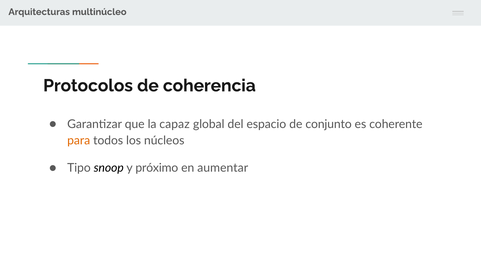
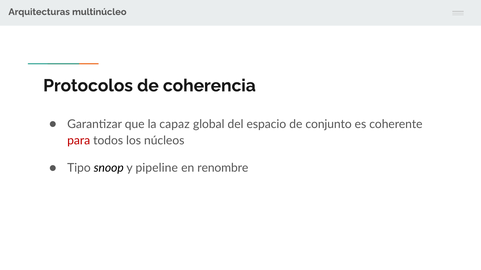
para colour: orange -> red (79, 141)
próximo: próximo -> pipeline (157, 168)
aumentar: aumentar -> renombre (223, 168)
